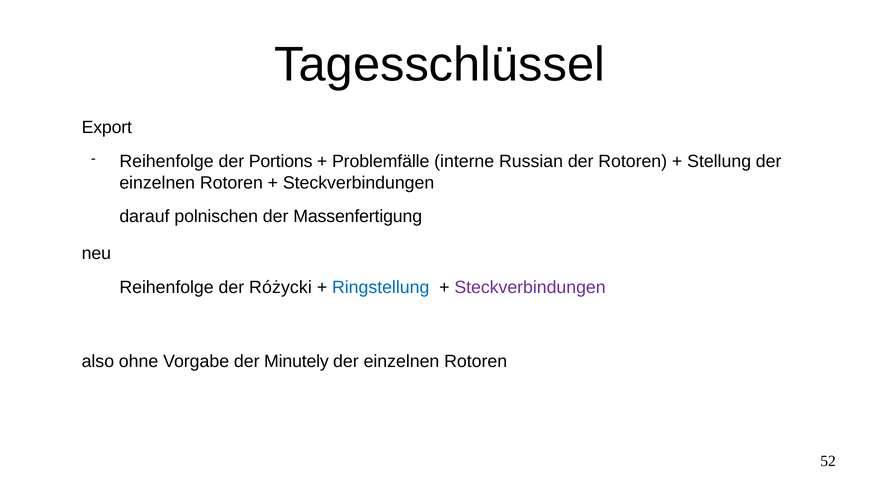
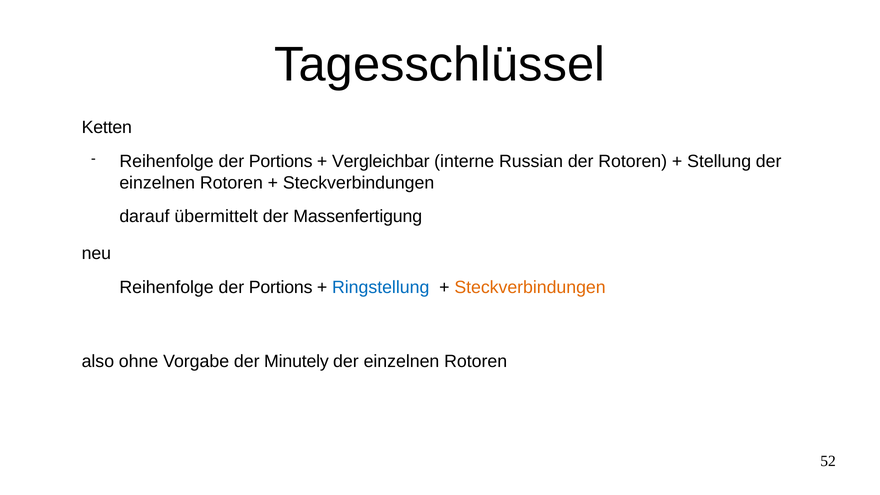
Export: Export -> Ketten (107, 128)
Problemfälle: Problemfälle -> Vergleichbar (381, 161)
polnischen: polnischen -> übermittelt (216, 217)
Różycki: Różycki -> Portions (281, 287)
Steckverbindungen colour: purple -> orange (530, 287)
